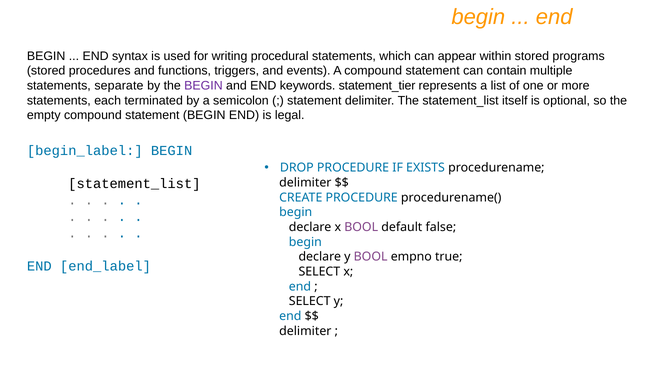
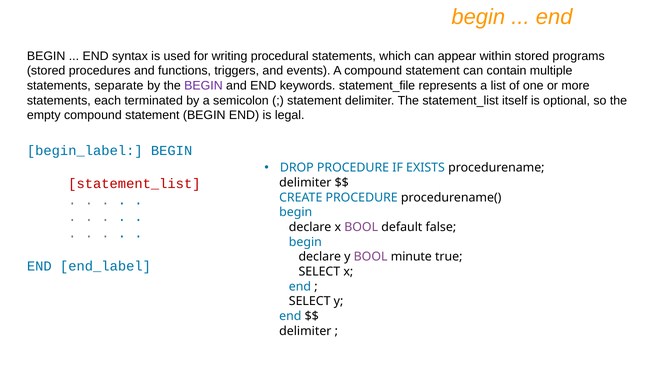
statement_tier: statement_tier -> statement_file (377, 86)
statement_list colour: black -> red (134, 184)
empno: empno -> minute (411, 257)
